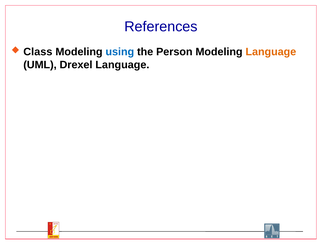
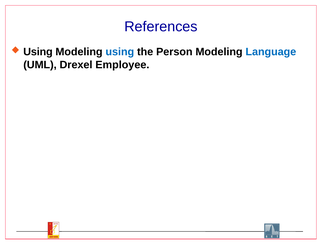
Class: Class -> Using (38, 52)
Language colour: orange -> blue (271, 52)
Drexel Language: Language -> Employee (122, 65)
